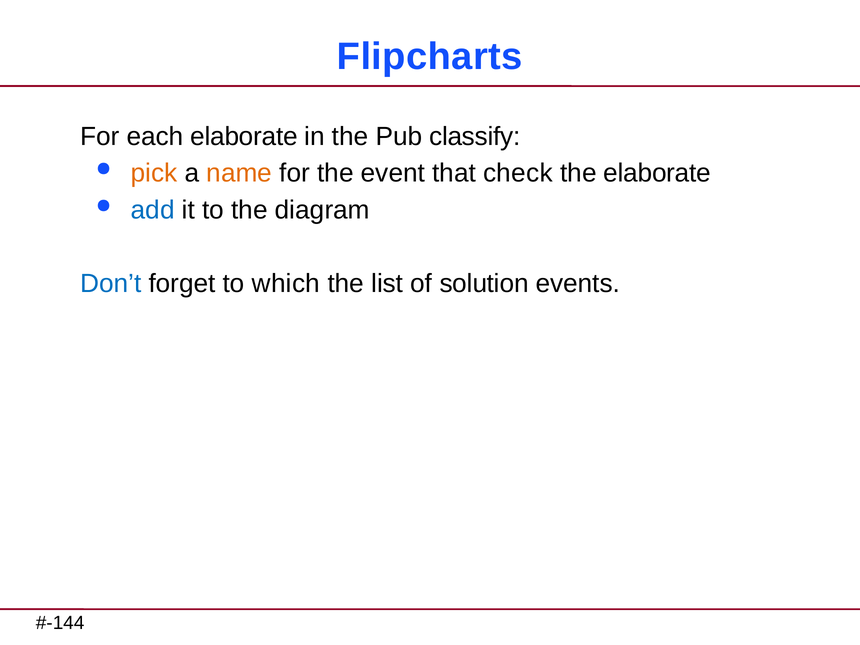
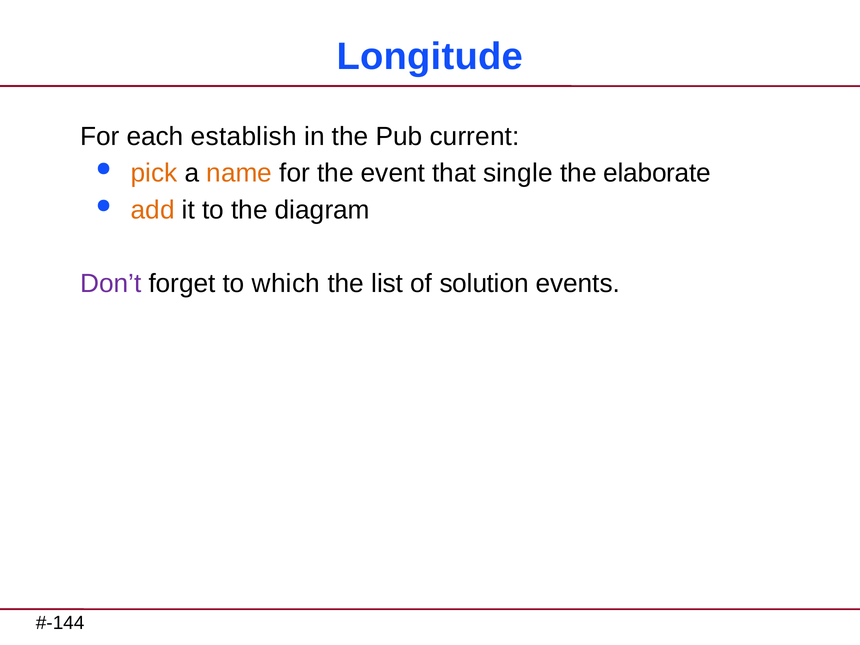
Flipcharts: Flipcharts -> Longitude (430, 56)
each elaborate: elaborate -> establish (244, 136)
classify: classify -> current (475, 136)
check: check -> single (518, 173)
add colour: blue -> orange (153, 210)
Don’t colour: blue -> purple (111, 284)
